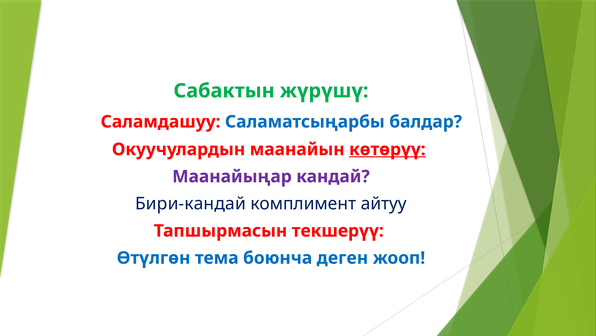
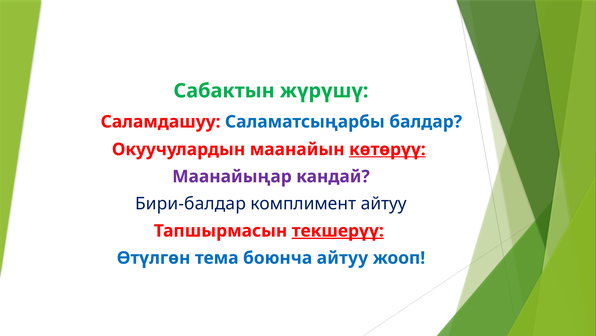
Бири-кандай: Бири-кандай -> Бири-балдар (191, 203)
текшерүү underline: none -> present (338, 230)
боюнча деген: деген -> айтуу (342, 257)
